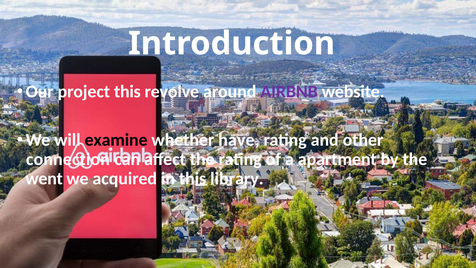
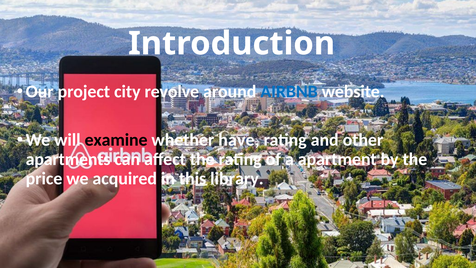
project this: this -> city (127, 91)
AIRBNB colour: purple -> blue (289, 91)
connection: connection -> apartments (68, 159)
went: went -> price (44, 178)
